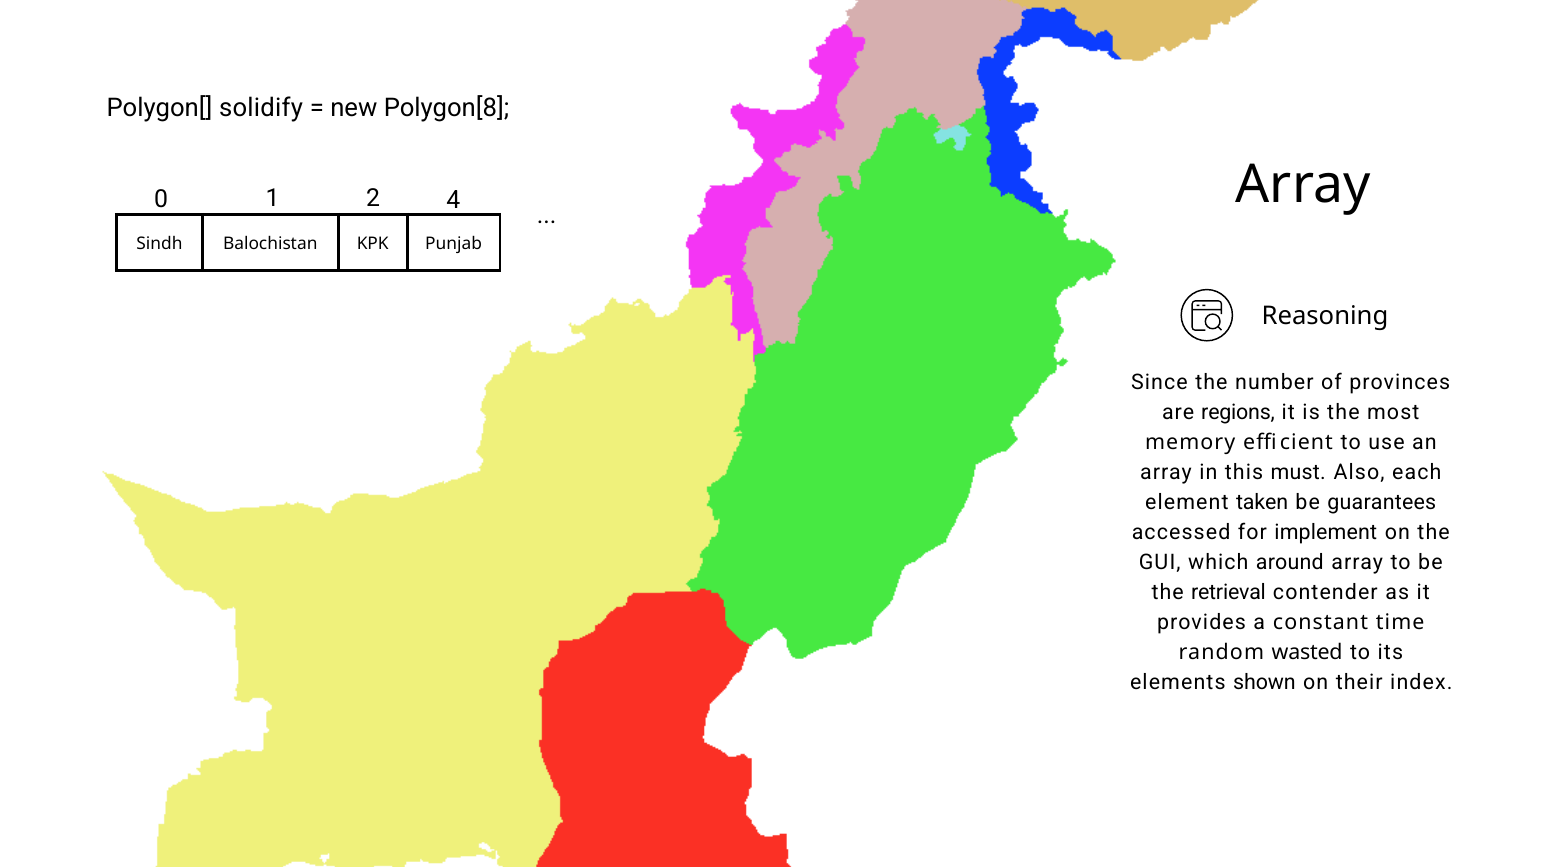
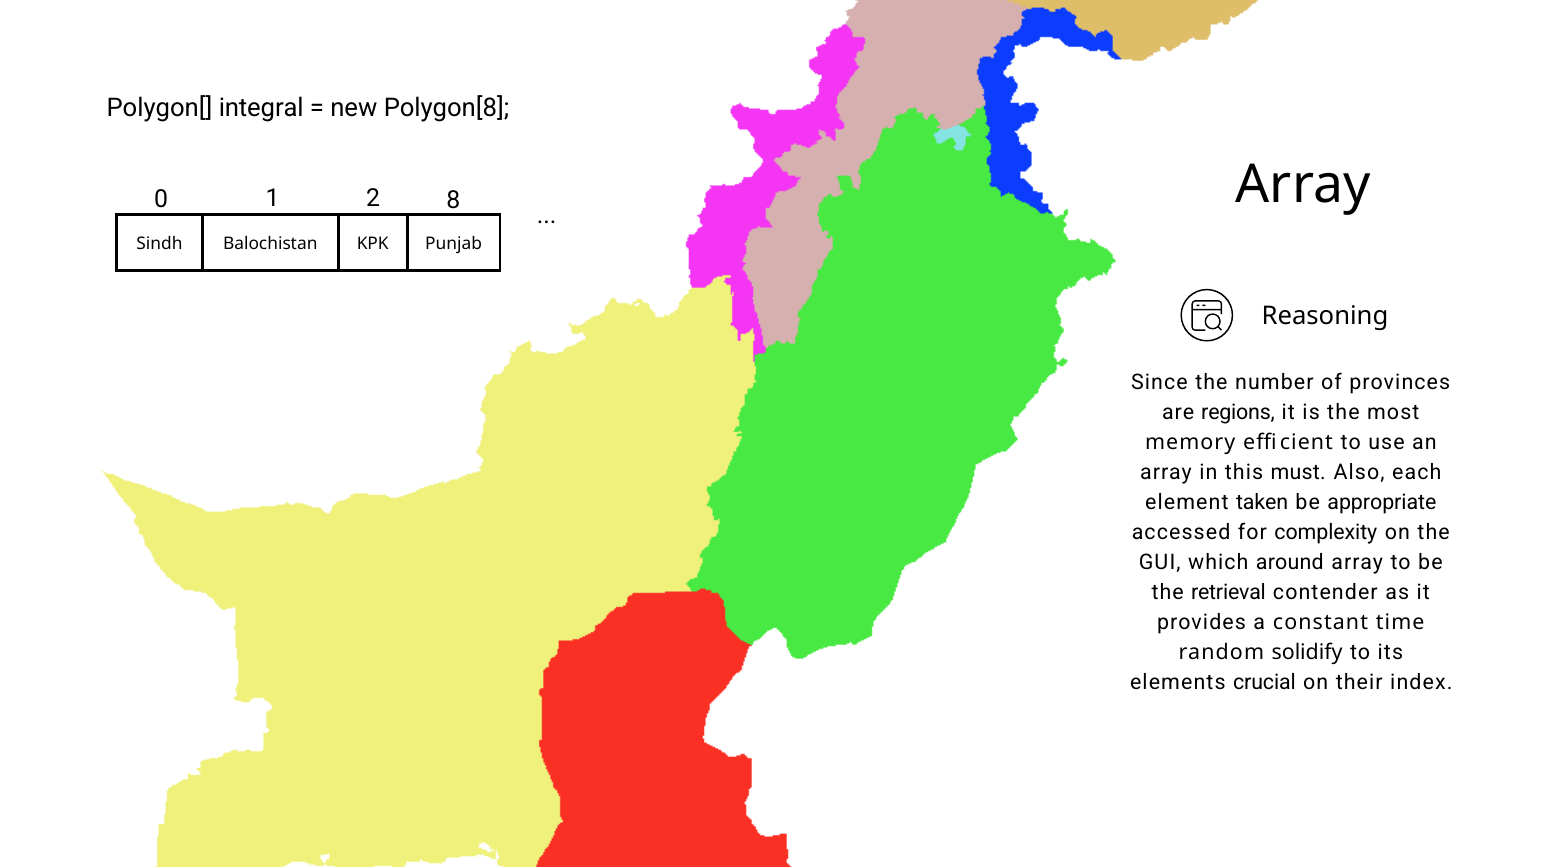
solidify: solidify -> integral (261, 108)
4: 4 -> 8 (453, 201)
guarantees: guarantees -> appropriate (1382, 502)
implement: implement -> complexity (1326, 532)
wasted: wasted -> solidify (1307, 652)
shown: shown -> crucial (1264, 682)
